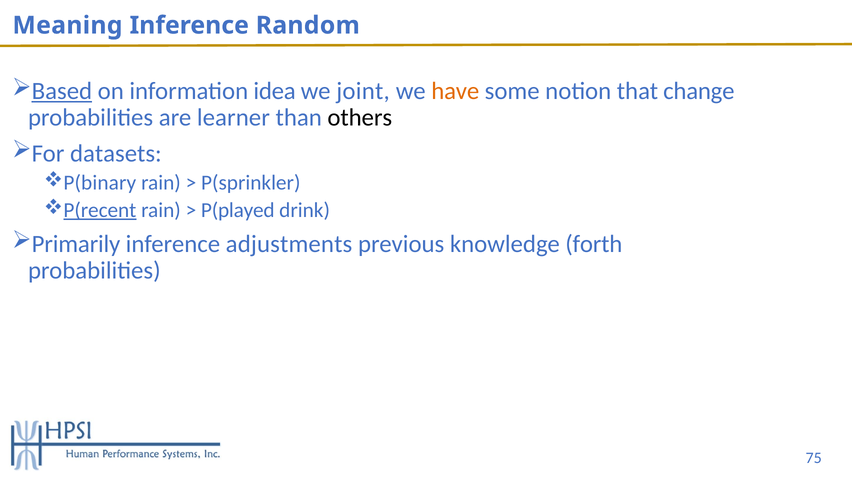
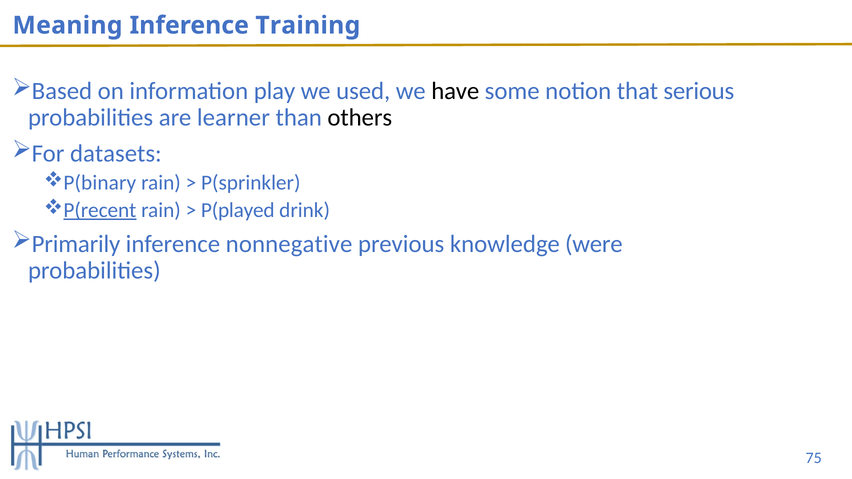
Random: Random -> Training (308, 25)
Based underline: present -> none (62, 91)
idea: idea -> play (275, 91)
joint: joint -> used (363, 91)
have colour: orange -> black (455, 91)
change: change -> serious (699, 91)
adjustments: adjustments -> nonnegative (289, 244)
forth: forth -> were (594, 244)
